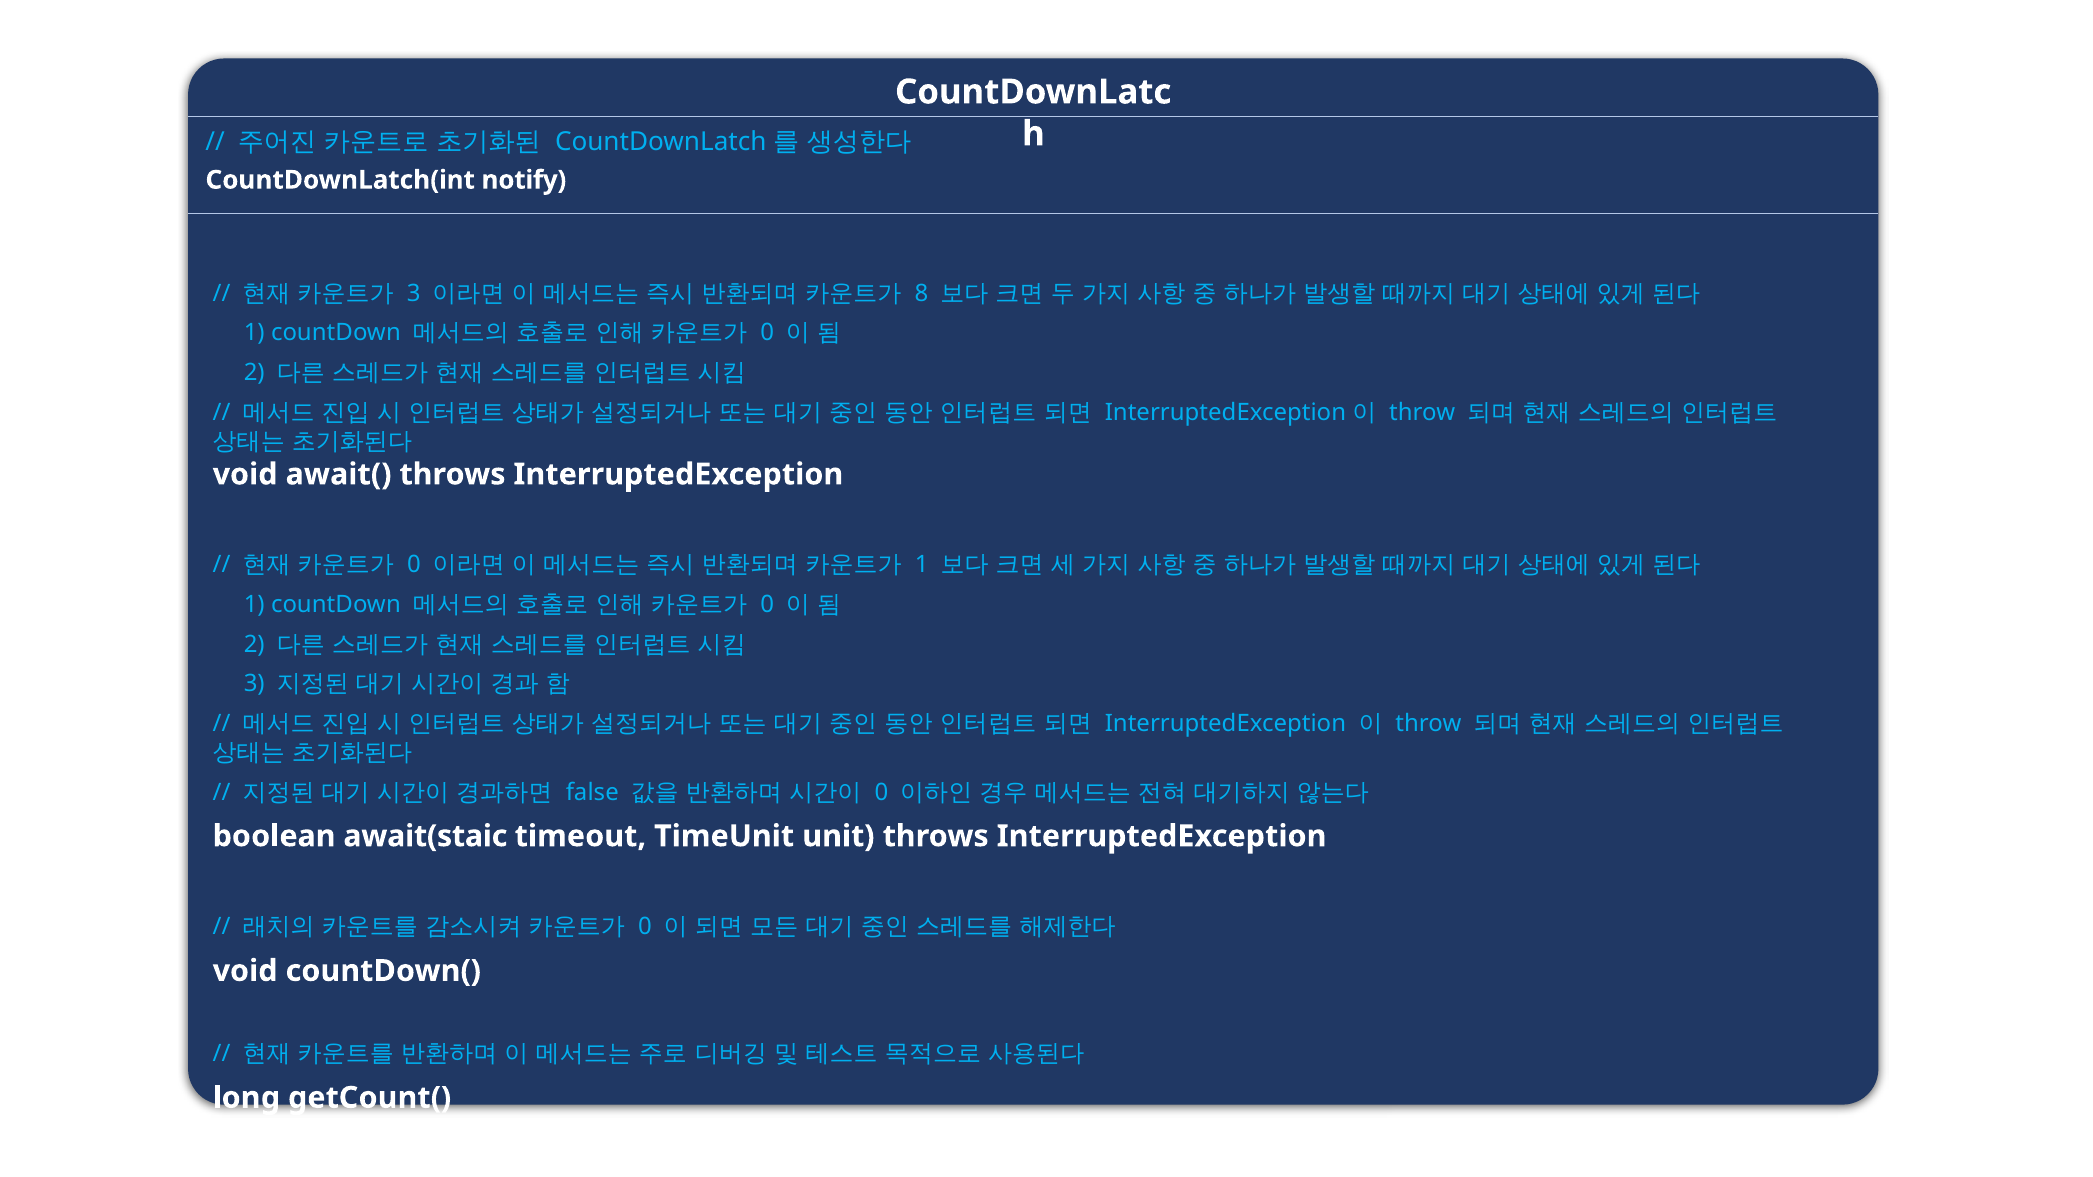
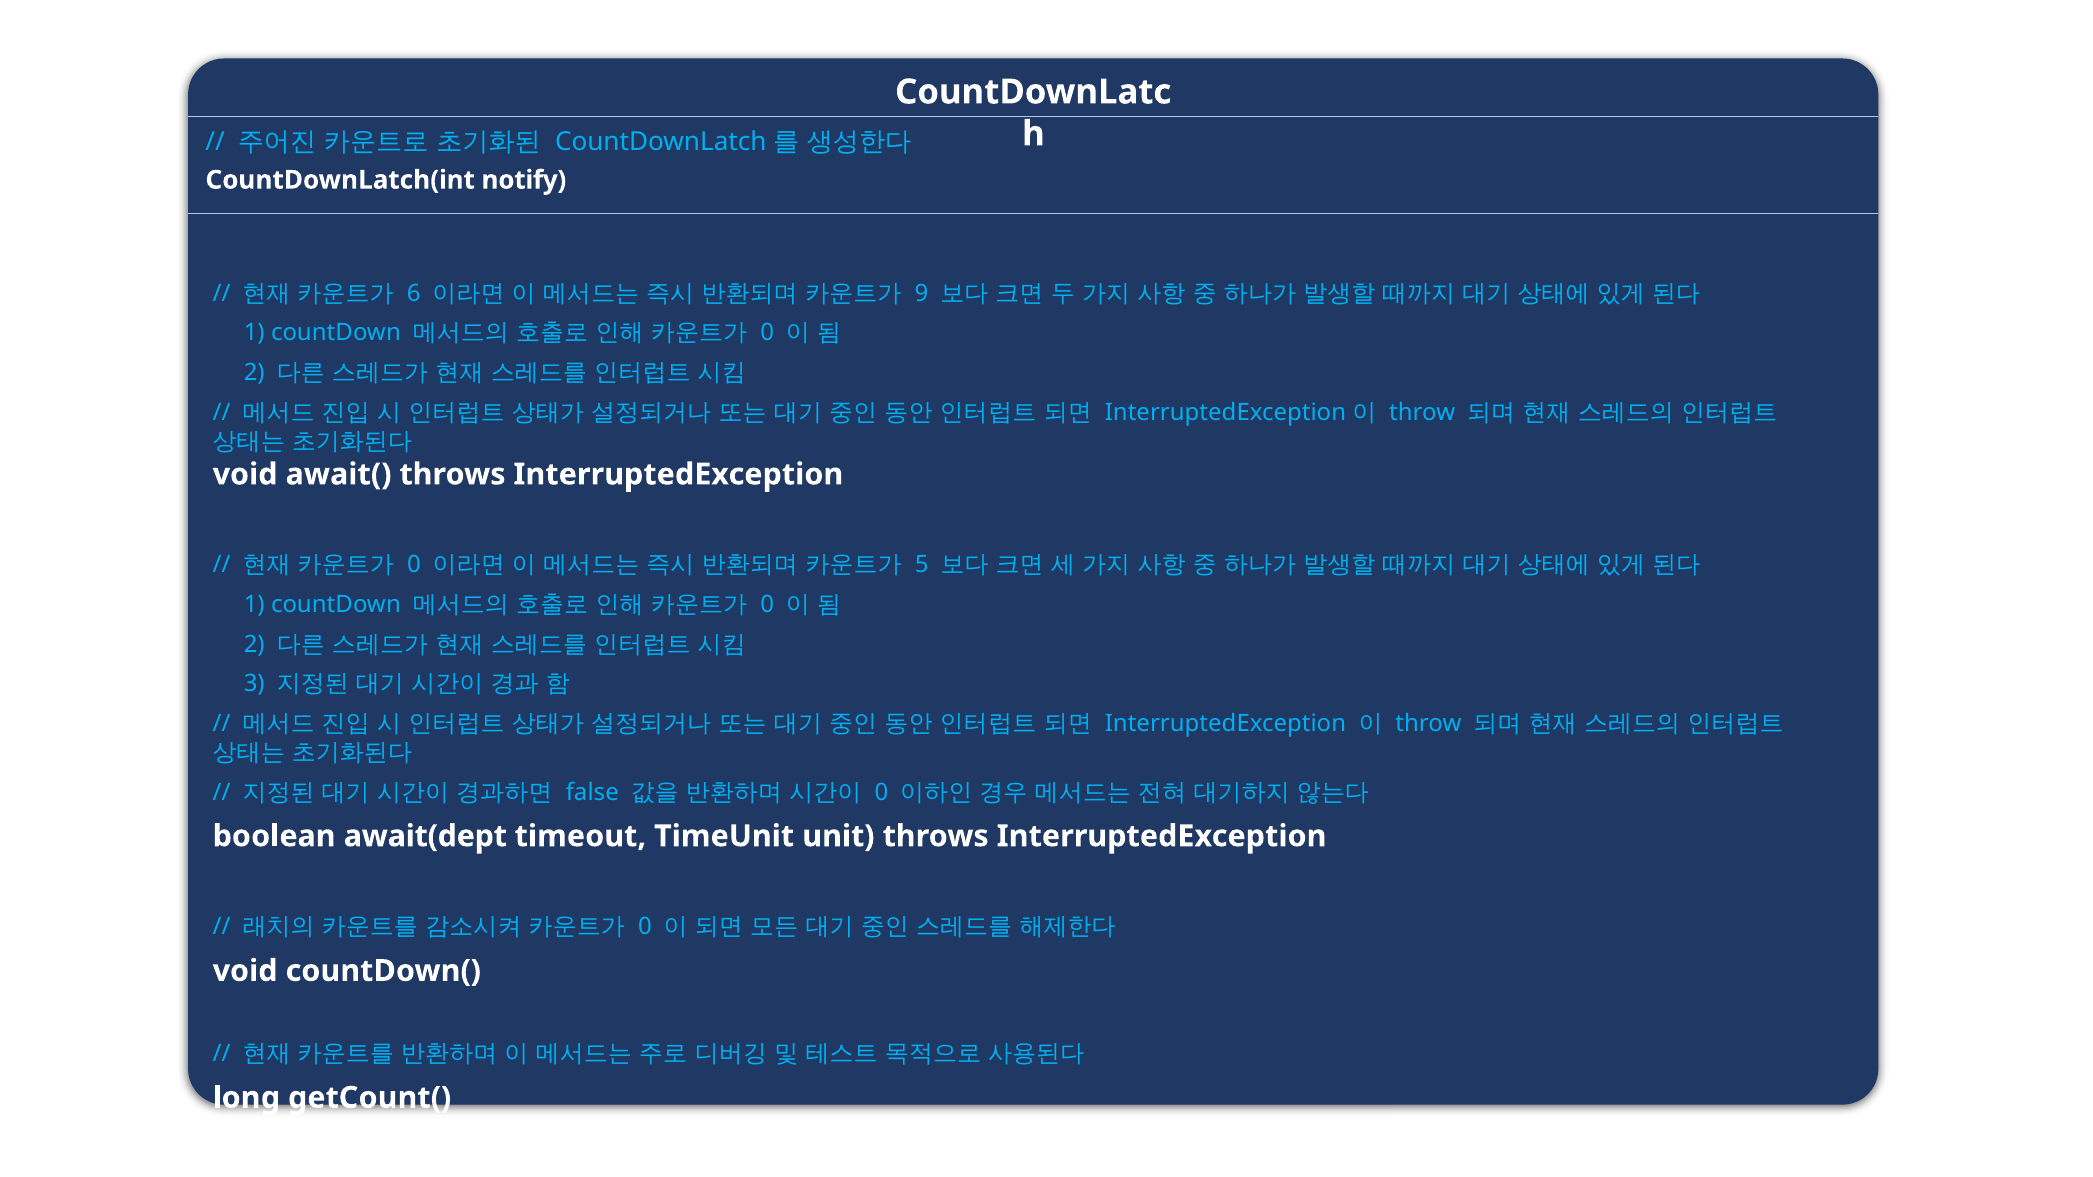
3: 3 -> 6 (414, 293)
8: 8 -> 9 (922, 293)
1: 1 -> 5 (922, 565)
await(staic: await(staic -> await(dept (425, 836)
